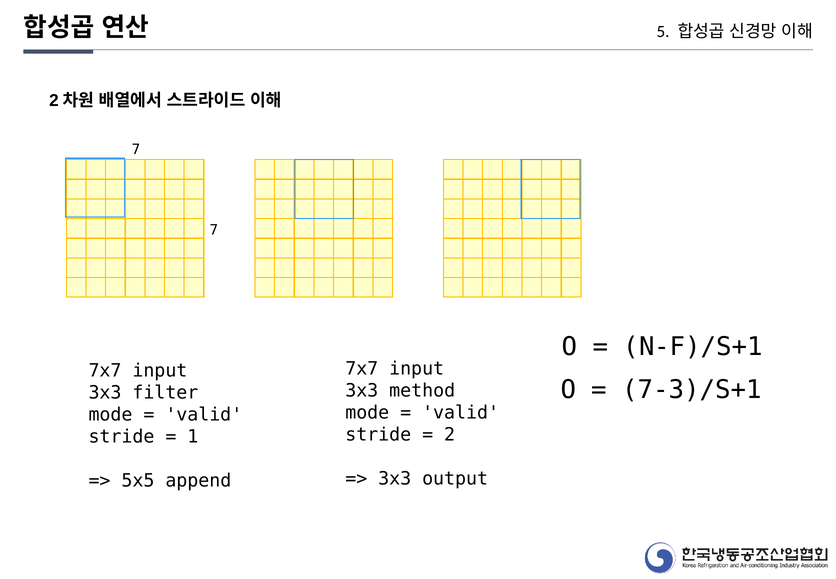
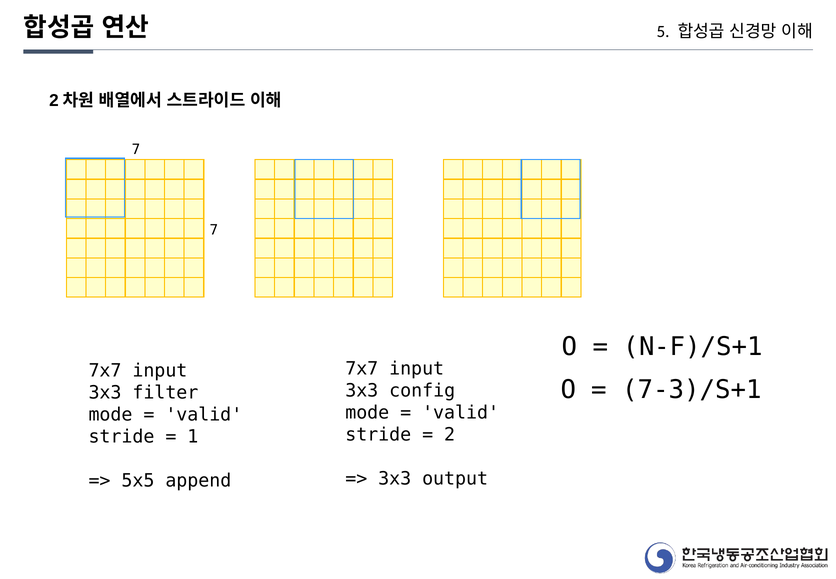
method: method -> config (422, 390)
